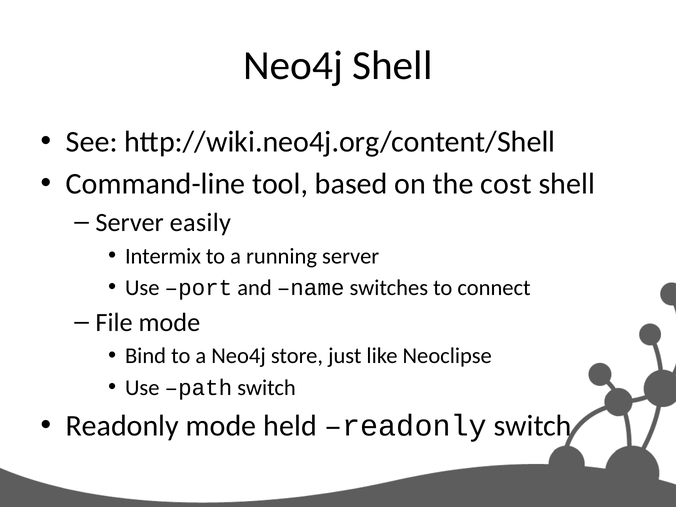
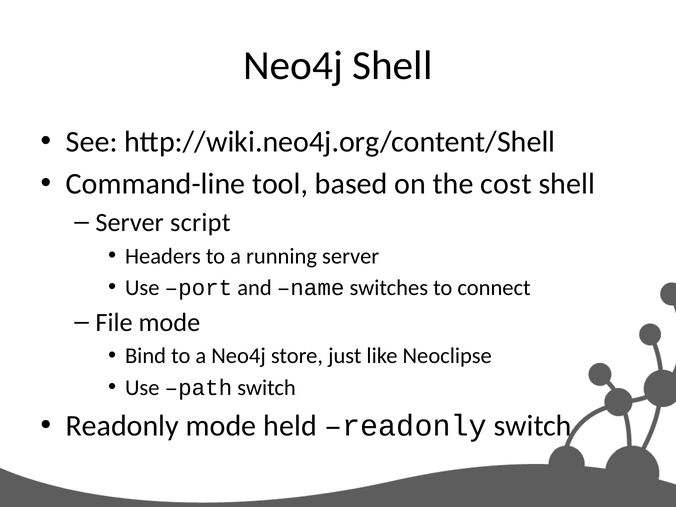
easily: easily -> script (200, 223)
Intermix: Intermix -> Headers (163, 256)
